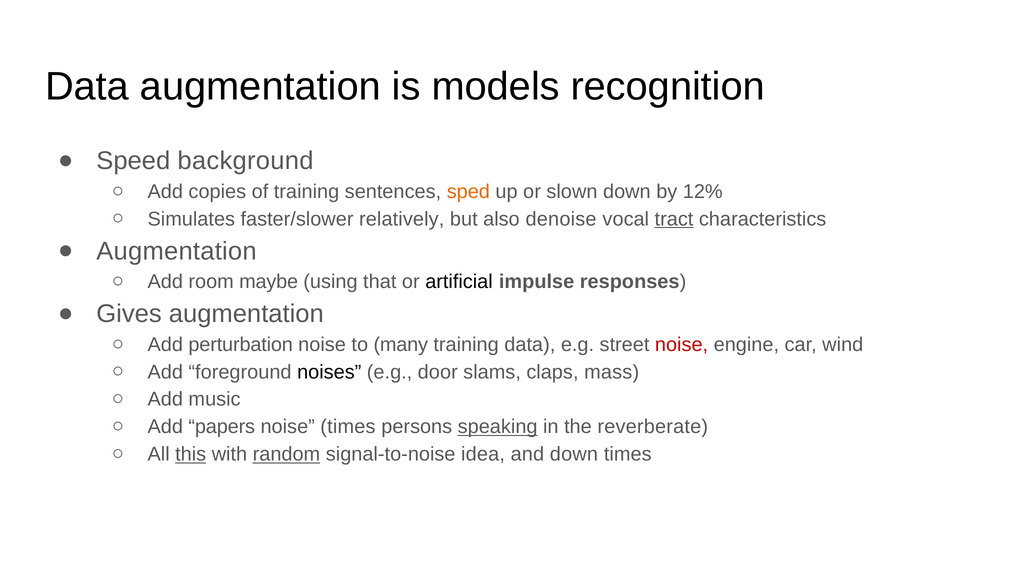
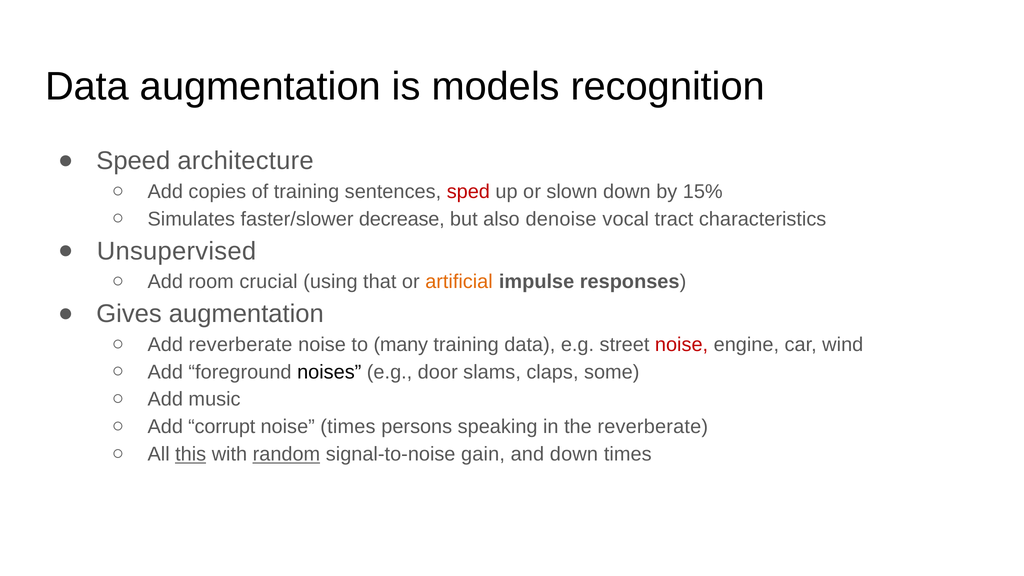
background: background -> architecture (246, 161)
sped colour: orange -> red (468, 191)
12%: 12% -> 15% (703, 191)
relatively: relatively -> decrease (402, 219)
tract underline: present -> none (674, 219)
Augmentation: Augmentation -> Unsupervised (176, 251)
maybe: maybe -> crucial (269, 282)
artificial colour: black -> orange (459, 282)
Add perturbation: perturbation -> reverberate (241, 344)
mass: mass -> some (612, 372)
papers: papers -> corrupt (222, 427)
speaking underline: present -> none (498, 427)
idea: idea -> gain (483, 454)
